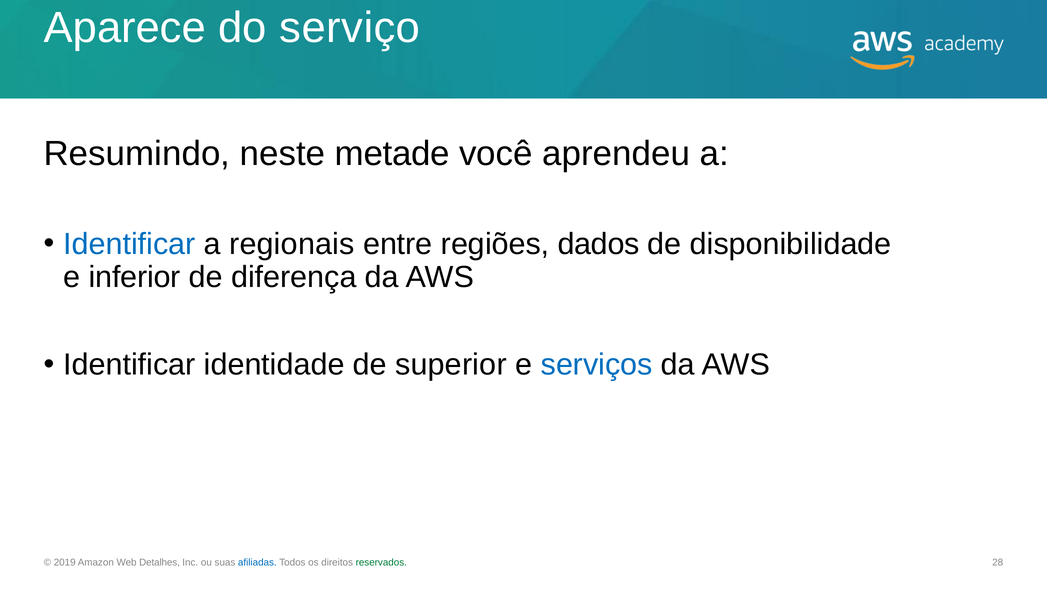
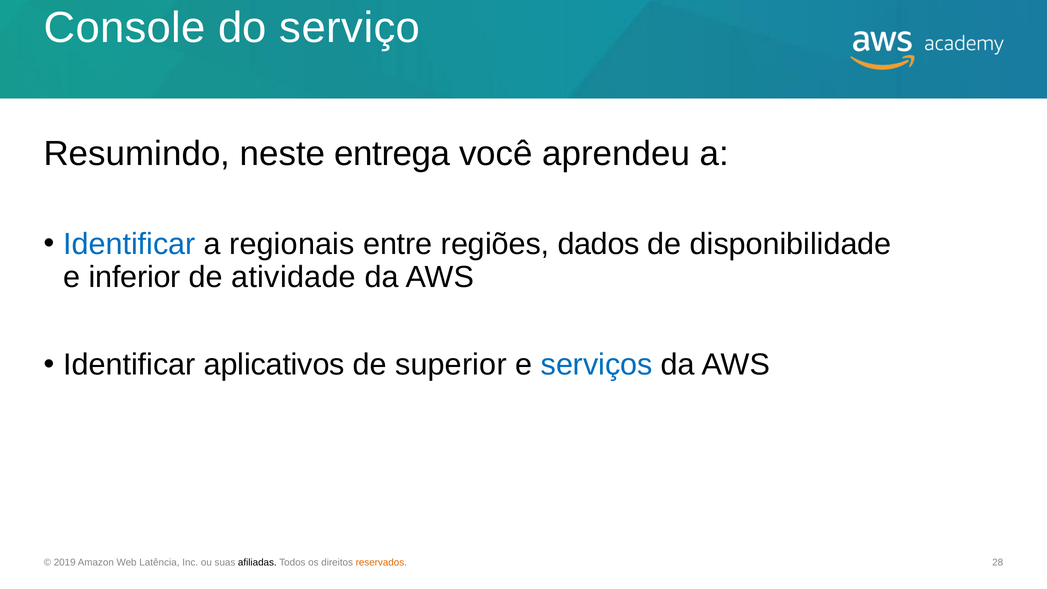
Aparece: Aparece -> Console (125, 28)
metade: metade -> entrega (392, 154)
diferença: diferença -> atividade (294, 277)
identidade: identidade -> aplicativos (274, 365)
Detalhes: Detalhes -> Latência (159, 562)
afiliadas colour: blue -> black (257, 562)
reservados colour: green -> orange (381, 562)
